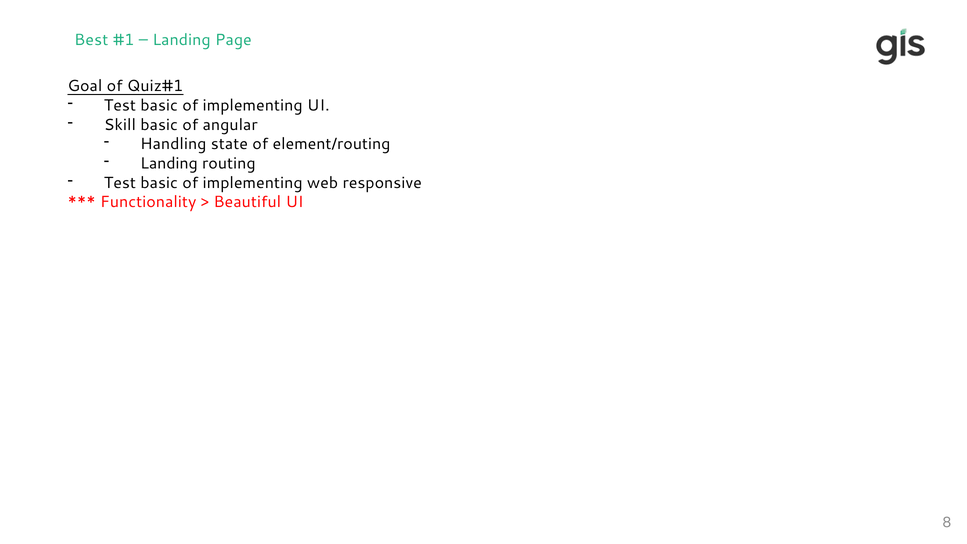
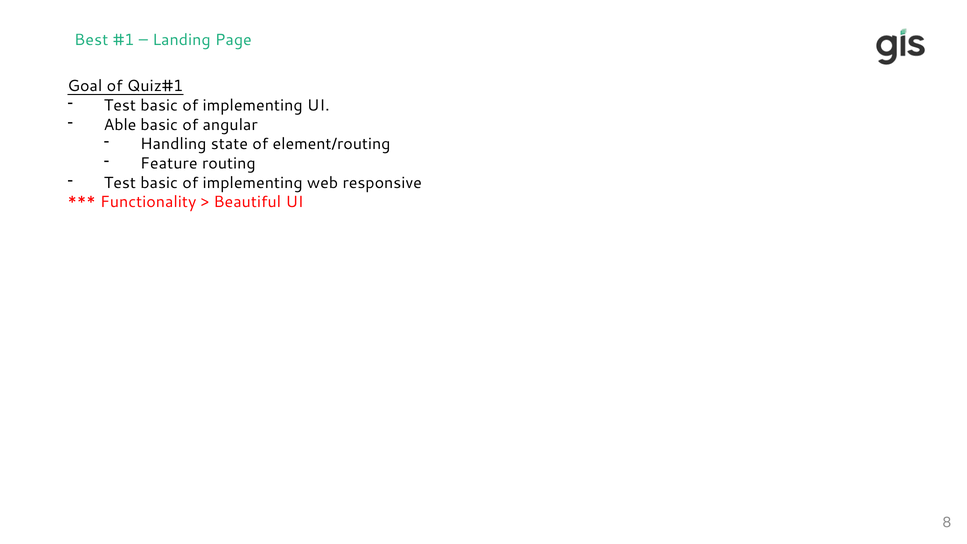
Skill: Skill -> Able (120, 125)
Landing: Landing -> Feature (169, 163)
